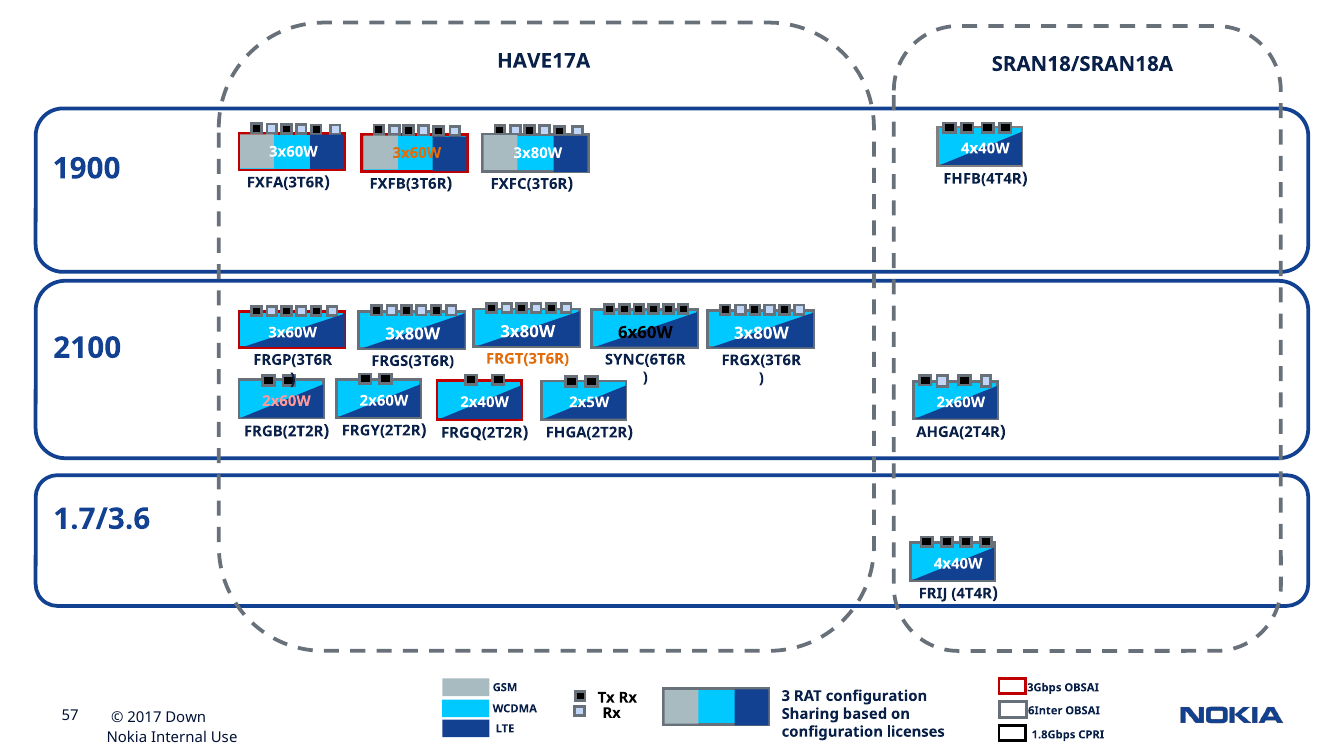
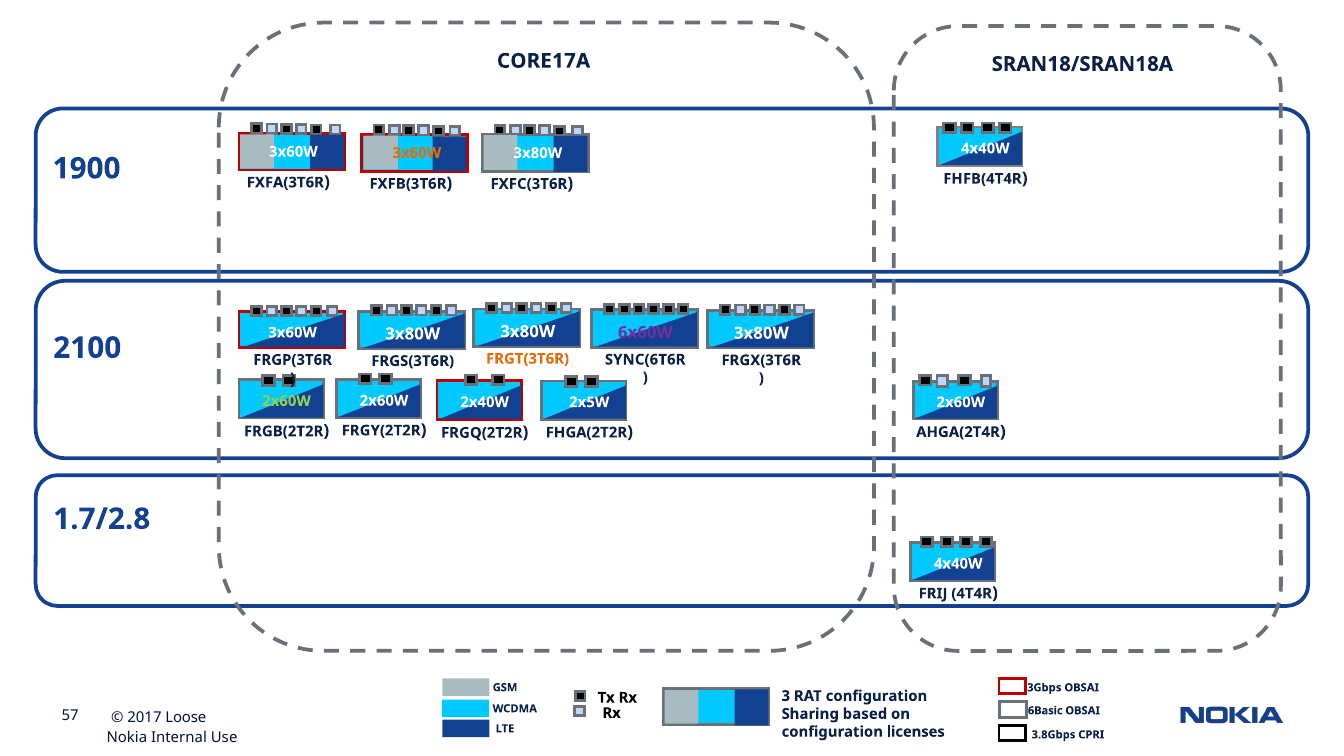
HAVE17A: HAVE17A -> CORE17A (544, 61)
6x60W colour: black -> purple (645, 333)
2x60W colour: pink -> light green (286, 401)
1.7/3.6: 1.7/3.6 -> 1.7/2.8 (102, 519)
6Inter: 6Inter -> 6Basic (1045, 711)
Down: Down -> Loose (186, 718)
1.8Gbps: 1.8Gbps -> 3.8Gbps (1053, 735)
